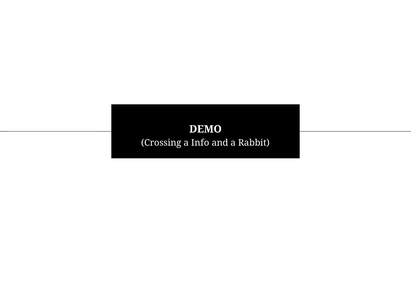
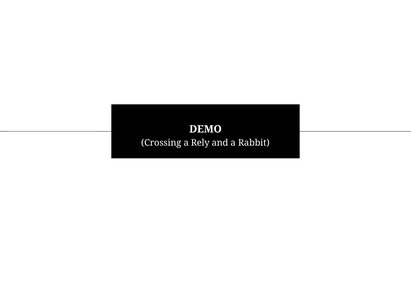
Info: Info -> Rely (200, 143)
